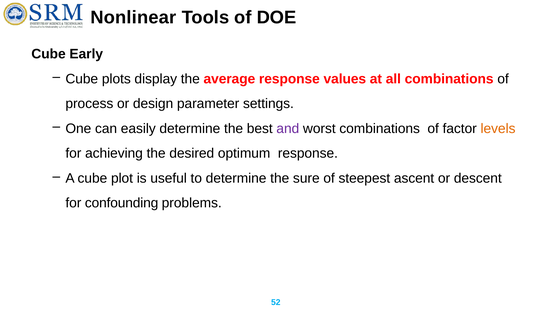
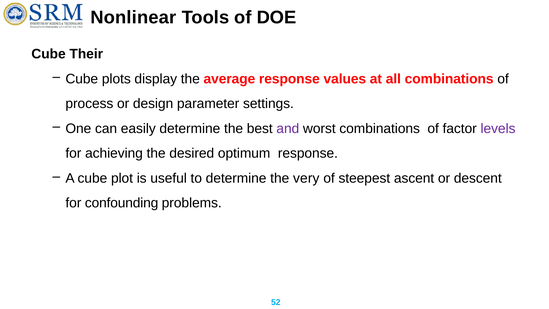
Early: Early -> Their (86, 54)
levels colour: orange -> purple (498, 129)
sure: sure -> very (306, 178)
